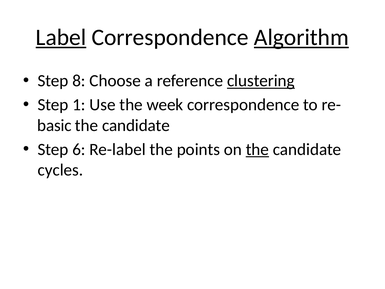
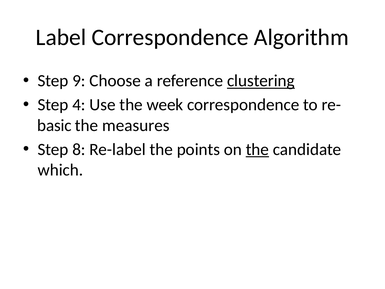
Label underline: present -> none (61, 37)
Algorithm underline: present -> none (301, 37)
8: 8 -> 9 (79, 81)
1: 1 -> 4 (79, 105)
candidate: candidate -> measures (136, 125)
6: 6 -> 8 (79, 149)
cycles: cycles -> which (60, 170)
